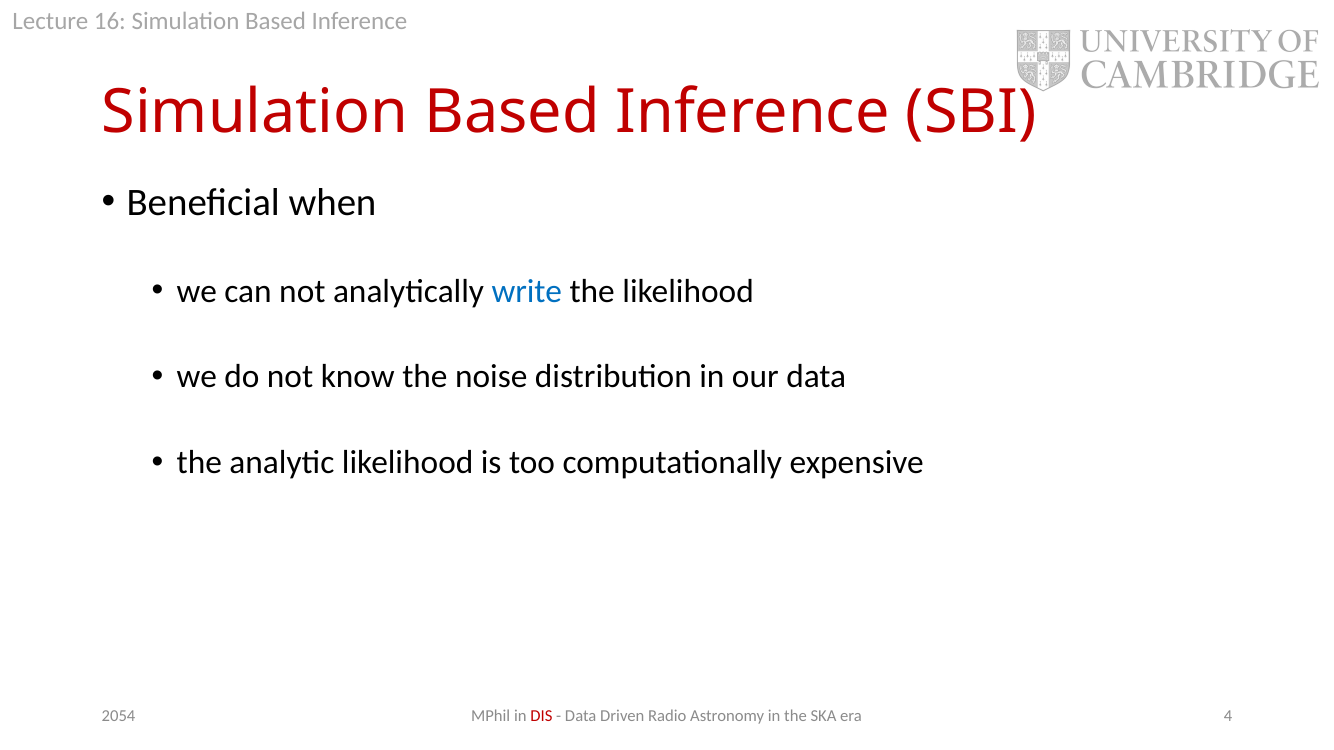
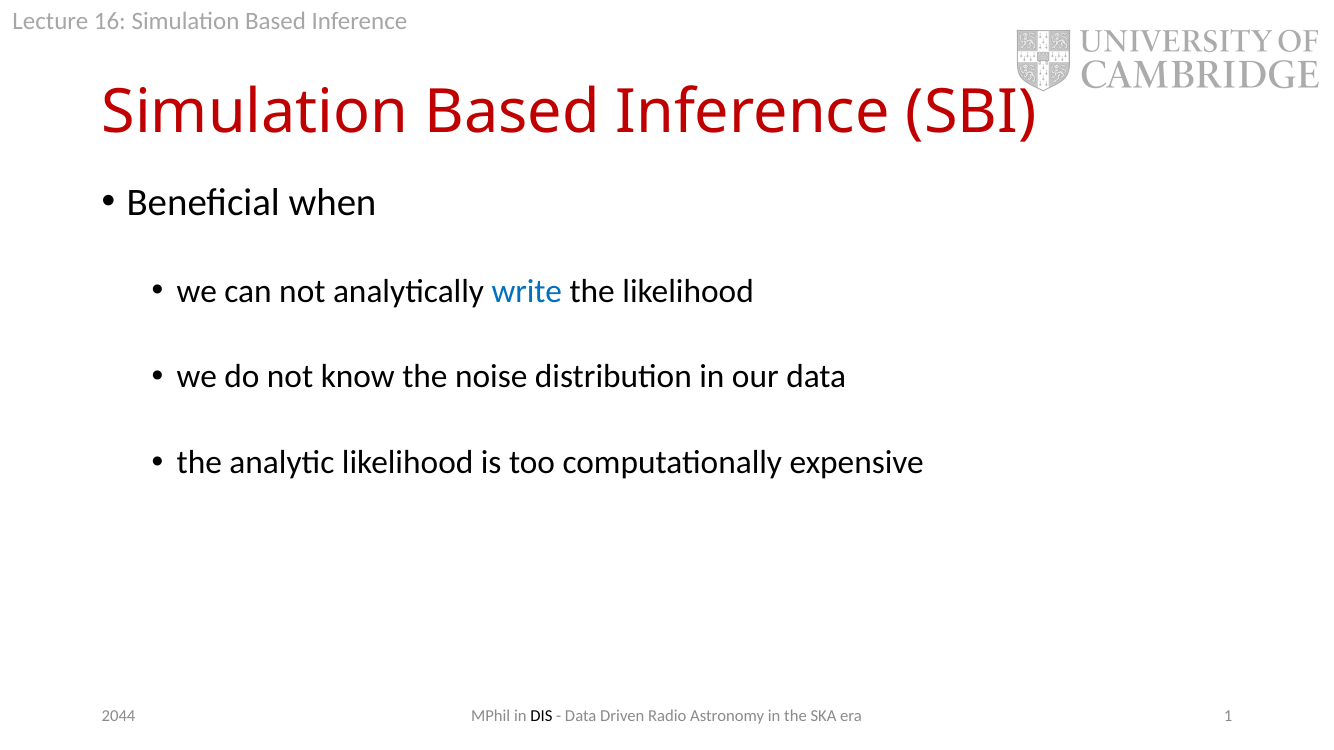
DIS colour: red -> black (541, 716)
4: 4 -> 1 (1228, 716)
2054: 2054 -> 2044 (119, 717)
